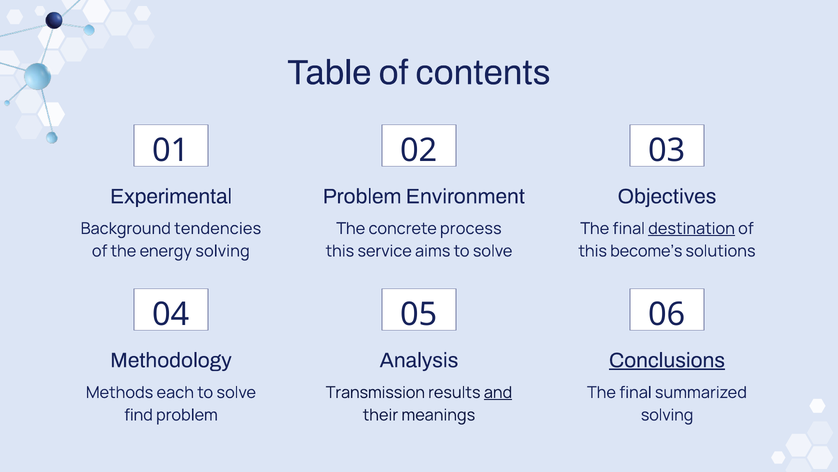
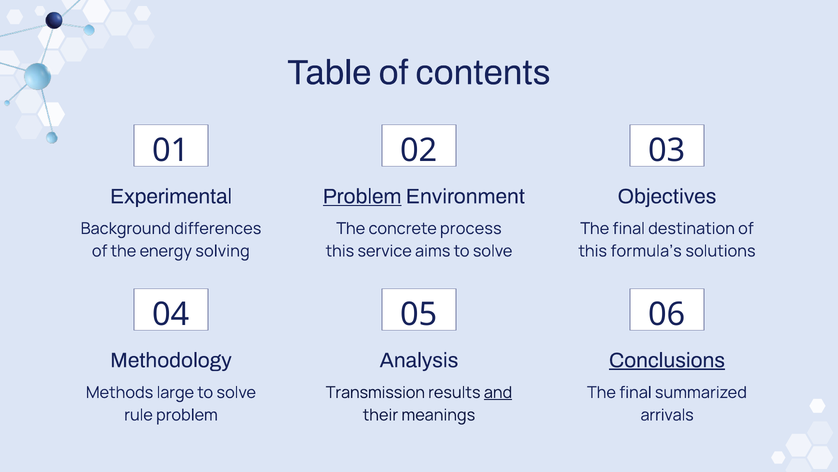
Problem underline: none -> present (362, 196)
tendencies: tendencies -> differences (218, 228)
destination underline: present -> none (692, 228)
become’s: become’s -> formula’s (646, 251)
each: each -> large (175, 392)
find: find -> rule (139, 415)
solving: solving -> arrivals (667, 415)
